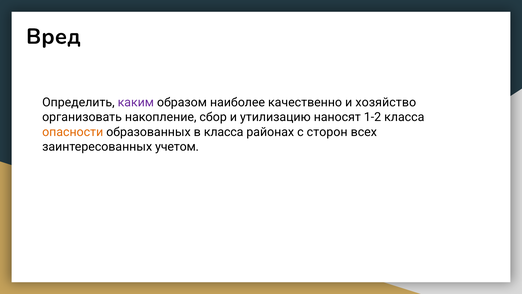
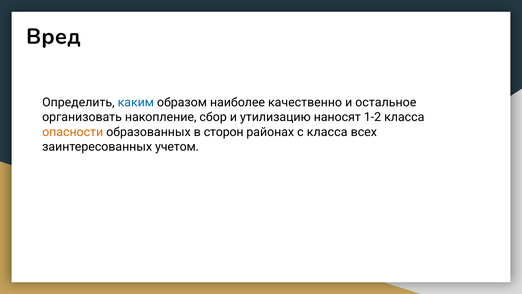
каким colour: purple -> blue (136, 102)
хозяйство: хозяйство -> остальное (386, 102)
в класса: класса -> сторон (224, 132)
с сторон: сторон -> класса (327, 132)
